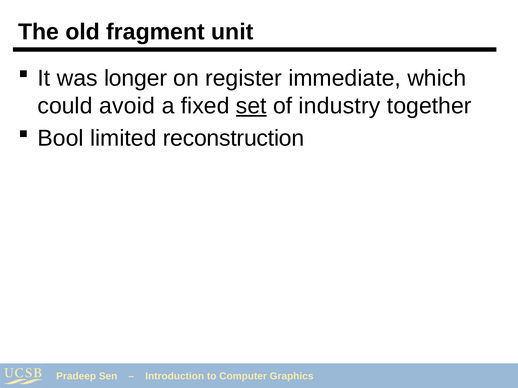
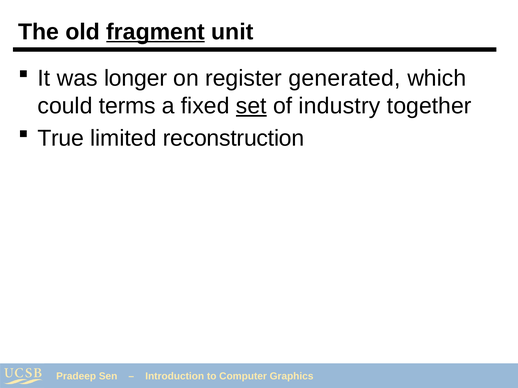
fragment underline: none -> present (156, 32)
immediate: immediate -> generated (345, 78)
avoid: avoid -> terms (127, 106)
Bool: Bool -> True (61, 138)
